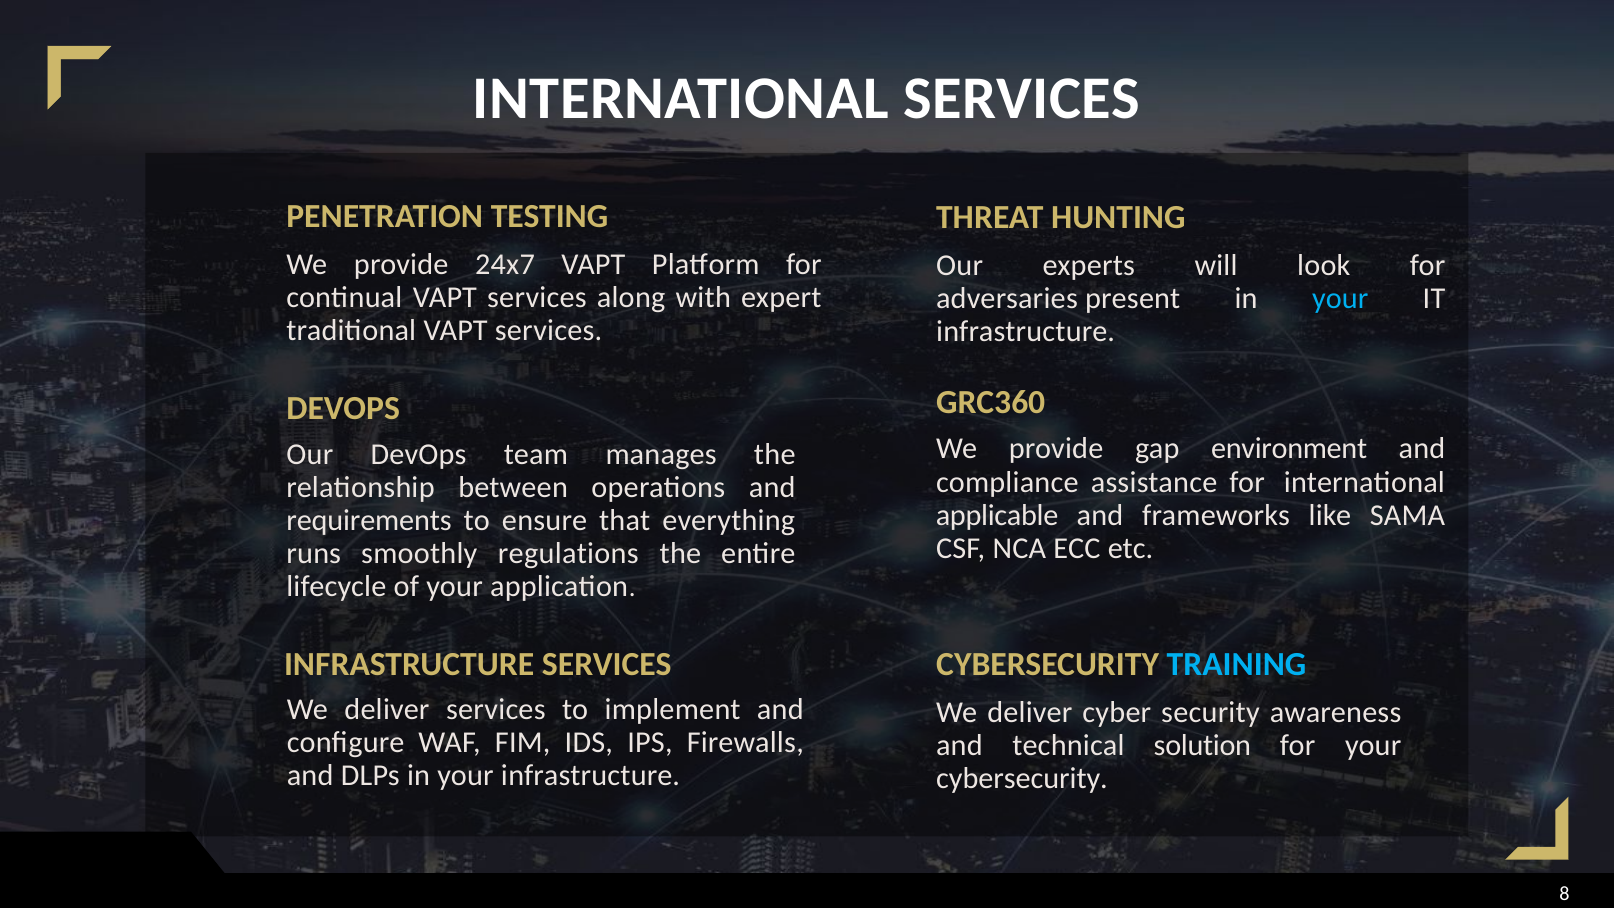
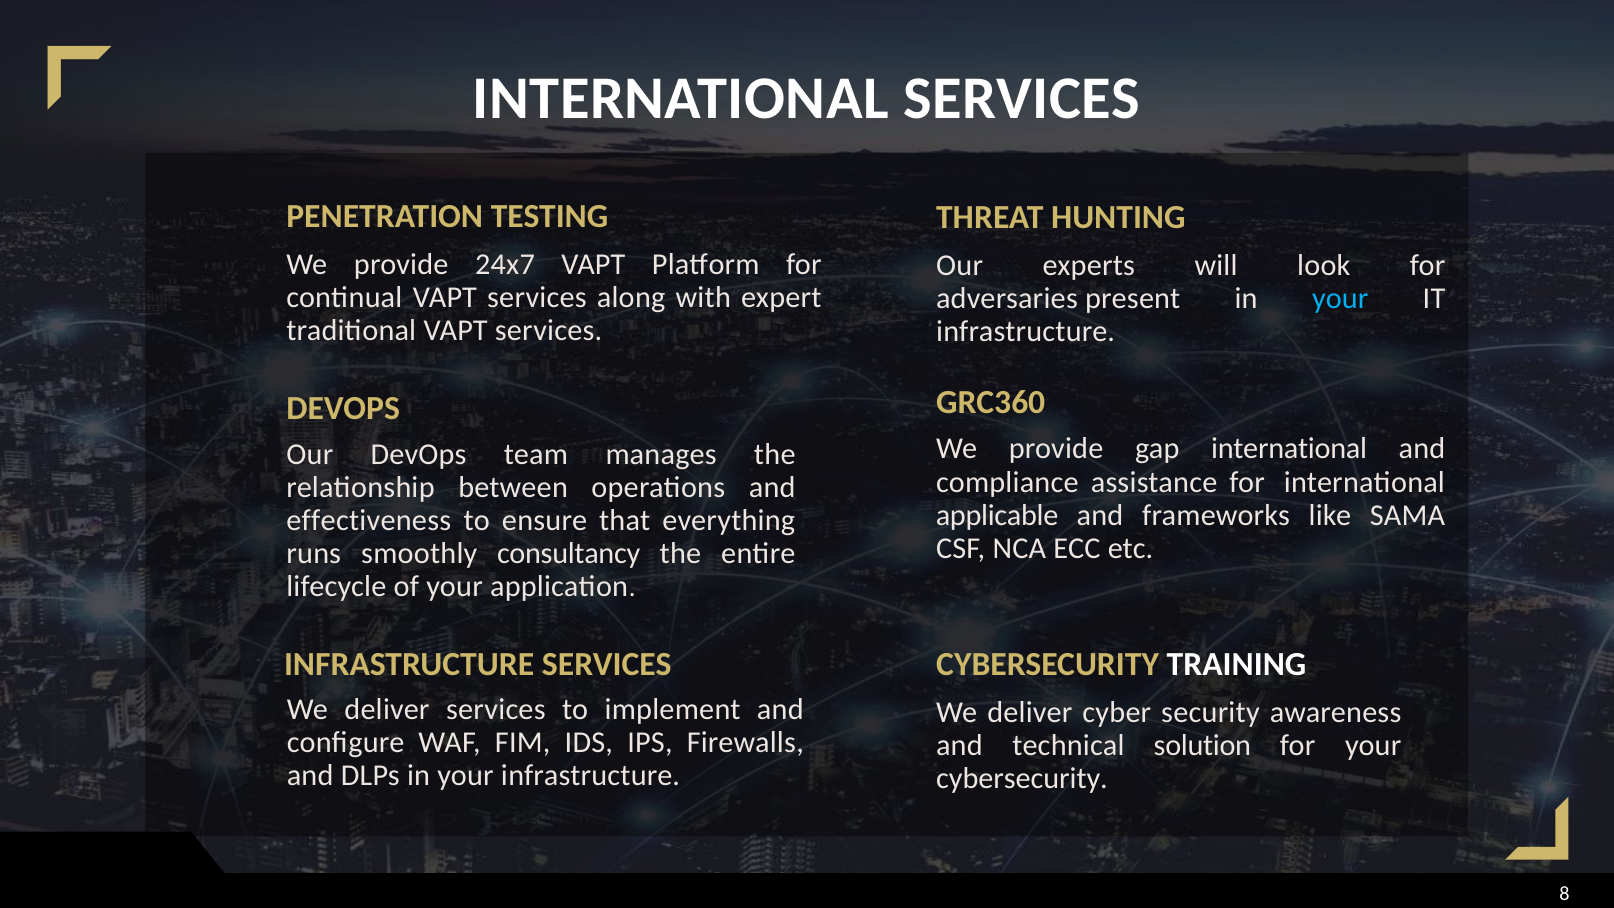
gap environment: environment -> international (1289, 449)
requirements: requirements -> effectiveness (369, 520)
regulations: regulations -> consultancy (569, 554)
TRAINING colour: light blue -> white (1237, 664)
